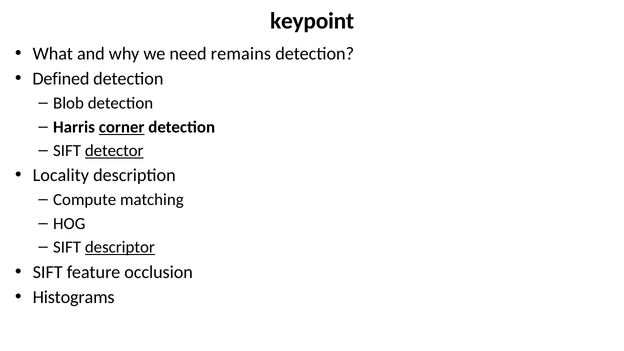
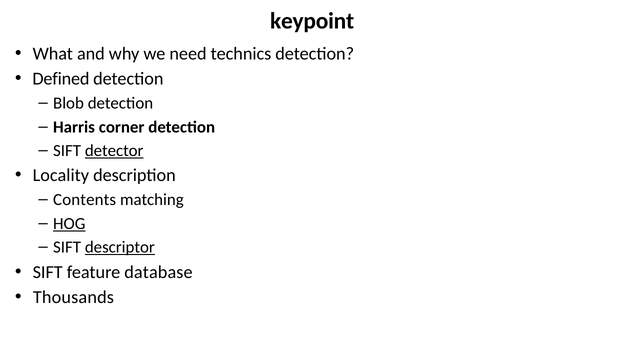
remains: remains -> technics (241, 54)
corner underline: present -> none (122, 127)
Compute: Compute -> Contents (85, 200)
HOG underline: none -> present (69, 224)
occlusion: occlusion -> database (158, 272)
Histograms: Histograms -> Thousands (73, 297)
